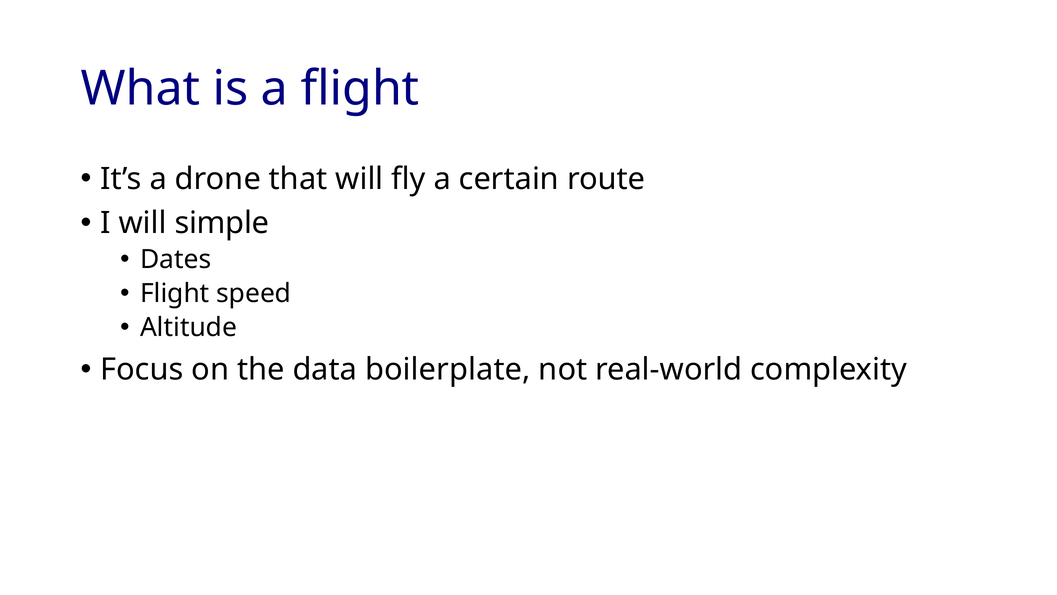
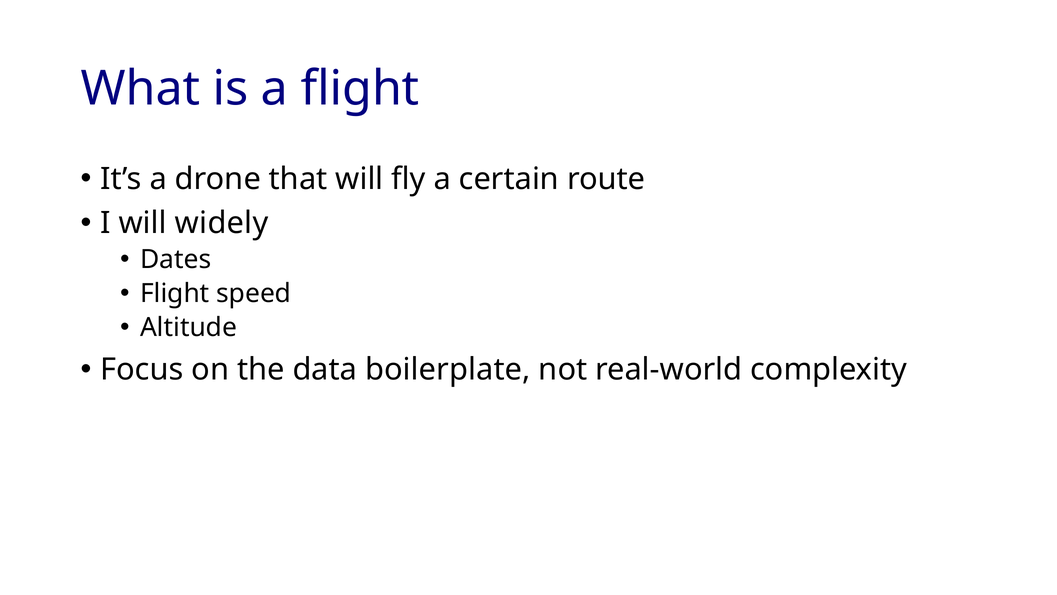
simple: simple -> widely (222, 223)
